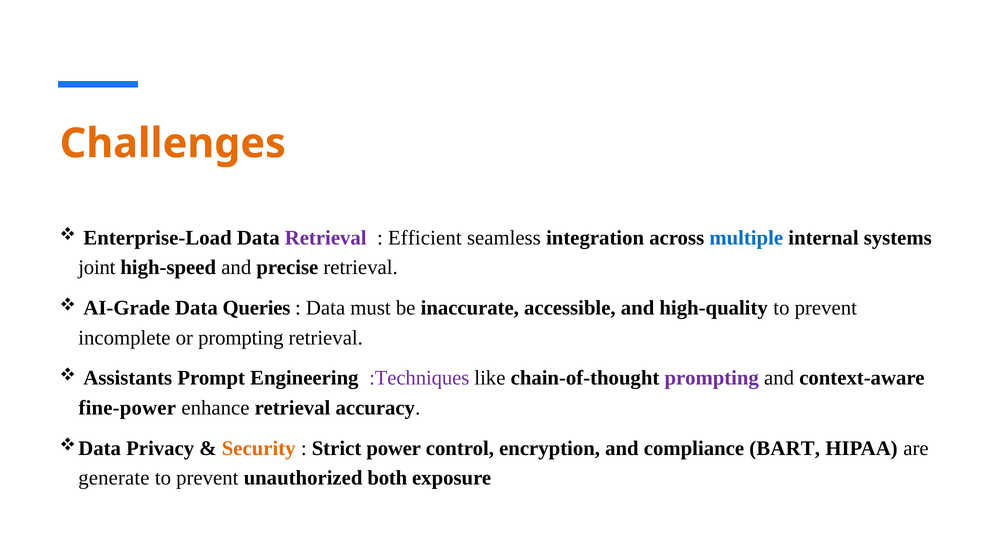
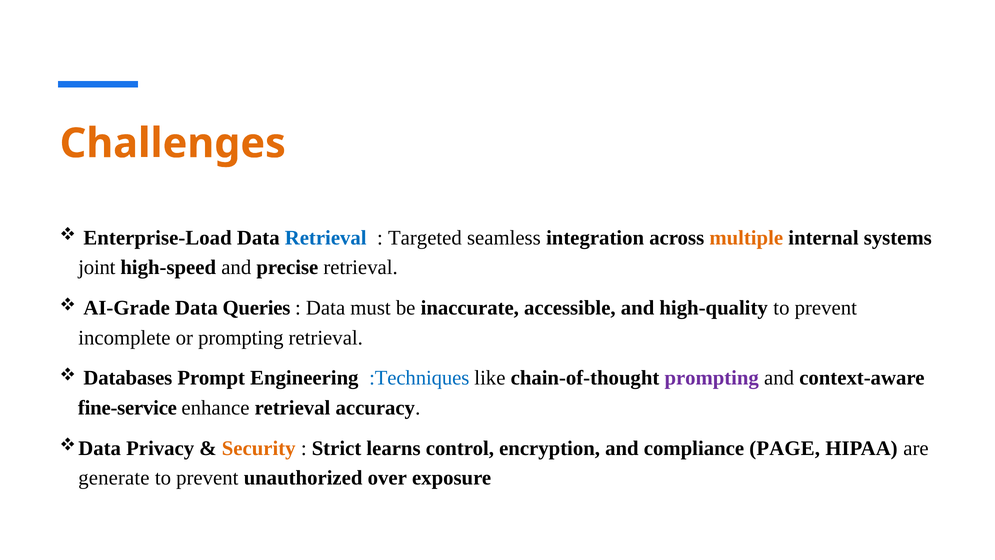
Retrieval colour: purple -> blue (326, 238)
Efficient: Efficient -> Targeted (425, 238)
multiple colour: blue -> orange (746, 238)
Assistants: Assistants -> Databases (128, 378)
:Techniques colour: purple -> blue (419, 378)
fine-power: fine-power -> fine-service (127, 408)
power: power -> learns (394, 448)
BART: BART -> PAGE (785, 448)
both: both -> over (387, 478)
